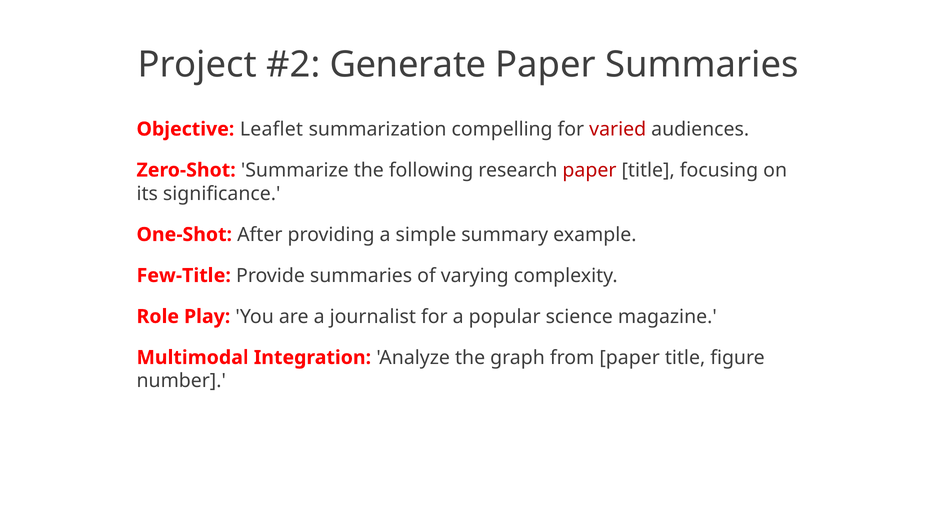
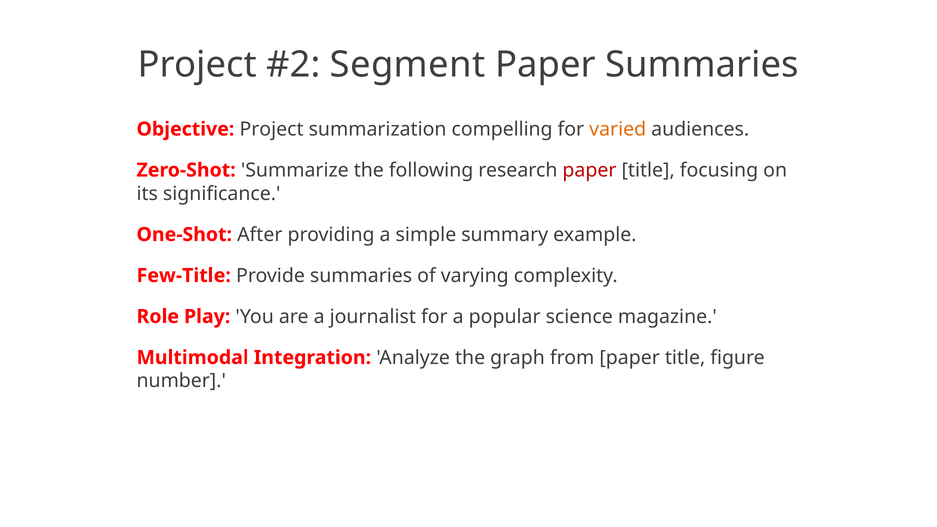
Generate: Generate -> Segment (408, 65)
Objective Leaflet: Leaflet -> Project (272, 129)
varied colour: red -> orange (618, 129)
